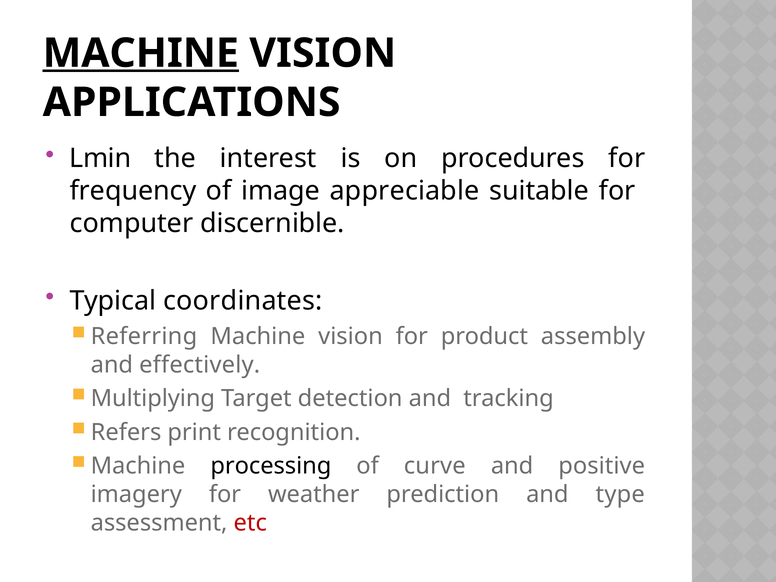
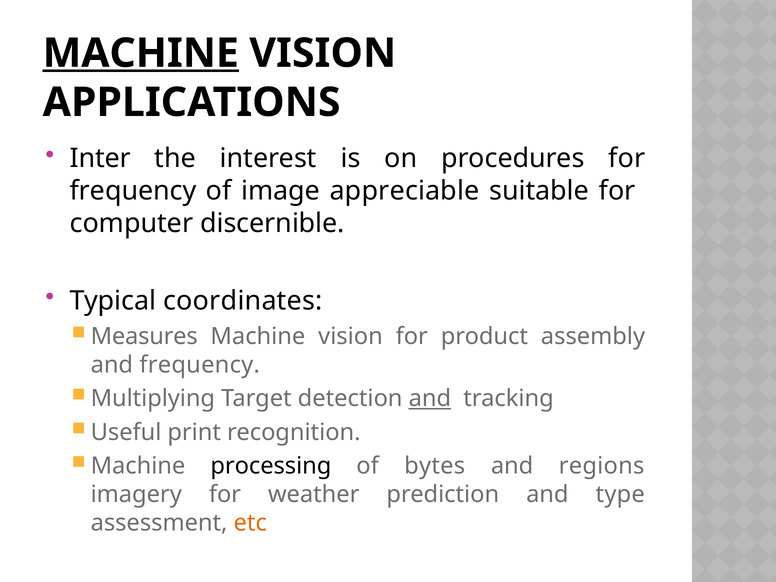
Lmin: Lmin -> Inter (100, 158)
Referring: Referring -> Measures (144, 336)
and effectively: effectively -> frequency (200, 365)
and underline: none -> present (430, 399)
Refers: Refers -> Useful (126, 432)
curve: curve -> bytes (435, 466)
positive: positive -> regions (602, 466)
etc colour: red -> orange (250, 523)
